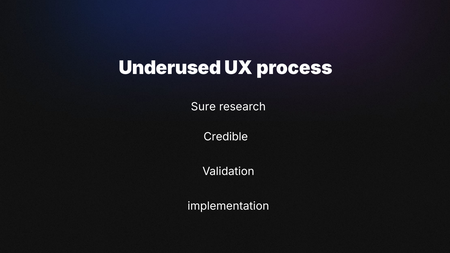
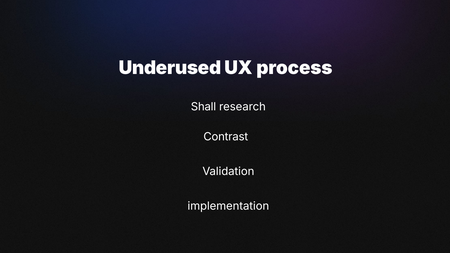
Sure: Sure -> Shall (203, 107)
Credible: Credible -> Contrast (226, 137)
